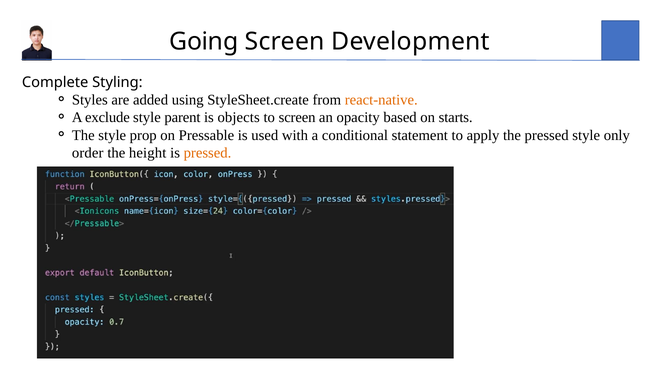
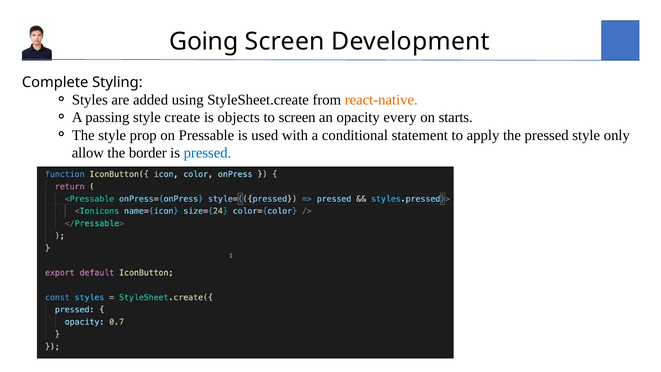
exclude: exclude -> passing (107, 118)
parent: parent -> create (182, 118)
based: based -> every (400, 118)
order: order -> allow (88, 153)
height: height -> border (148, 153)
pressed colour: orange -> blue (208, 153)
